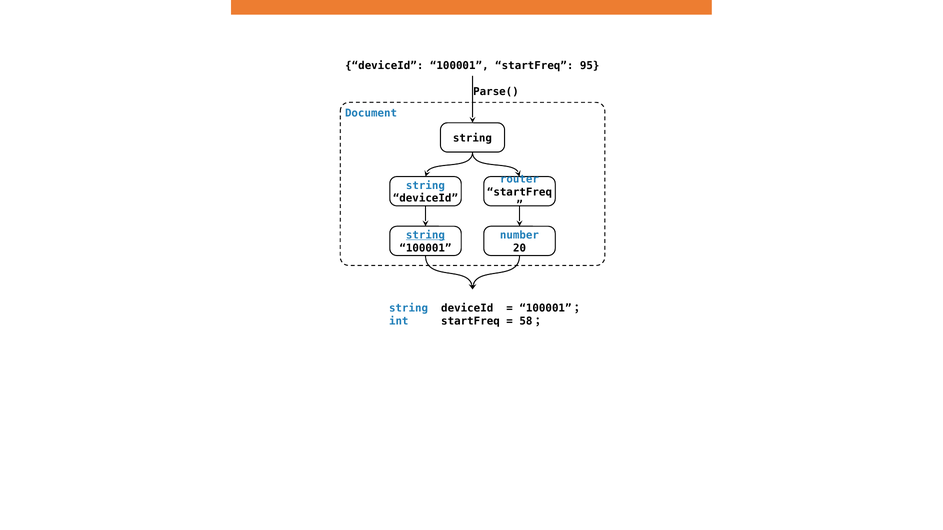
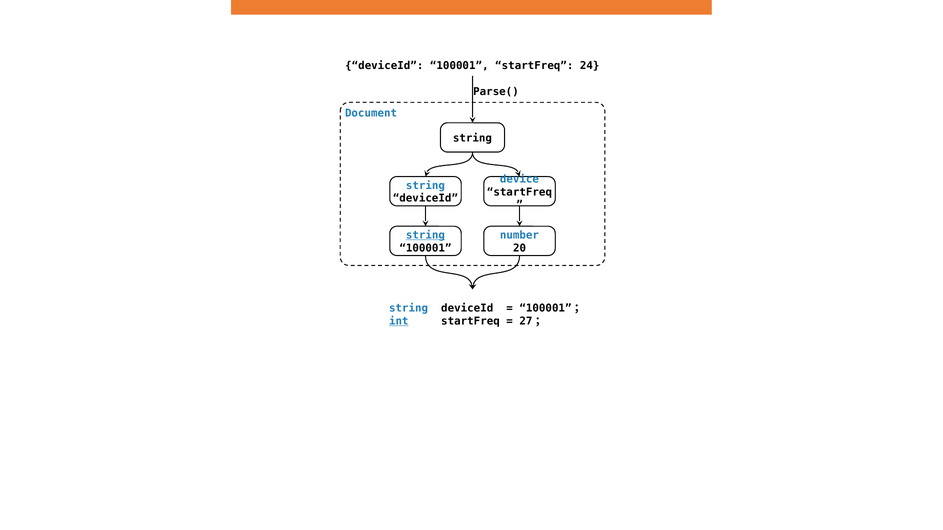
95: 95 -> 24 (590, 66)
router: router -> device (519, 179)
int underline: none -> present (399, 321)
58: 58 -> 27 (526, 321)
